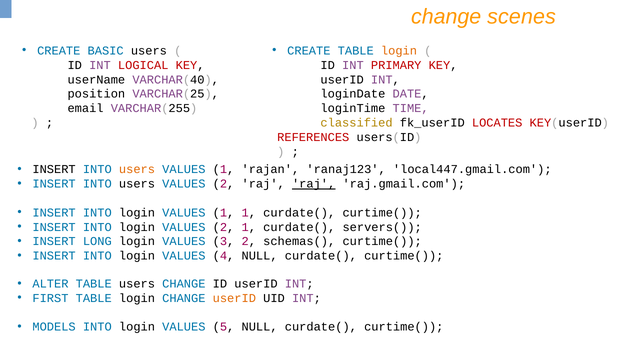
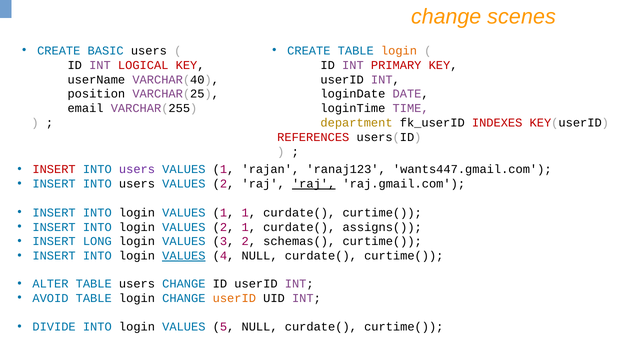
classified: classified -> department (357, 123)
LOCATES: LOCATES -> INDEXES (497, 123)
INSERT colour: black -> red (54, 169)
users colour: orange -> purple (137, 169)
local447.gmail.com: local447.gmail.com -> wants447.gmail.com (472, 169)
servers(: servers( -> assigns( (382, 227)
VALUES underline: none -> present (184, 256)
FIRST: FIRST -> AVOID (50, 298)
MODELS: MODELS -> DIVIDE (54, 326)
